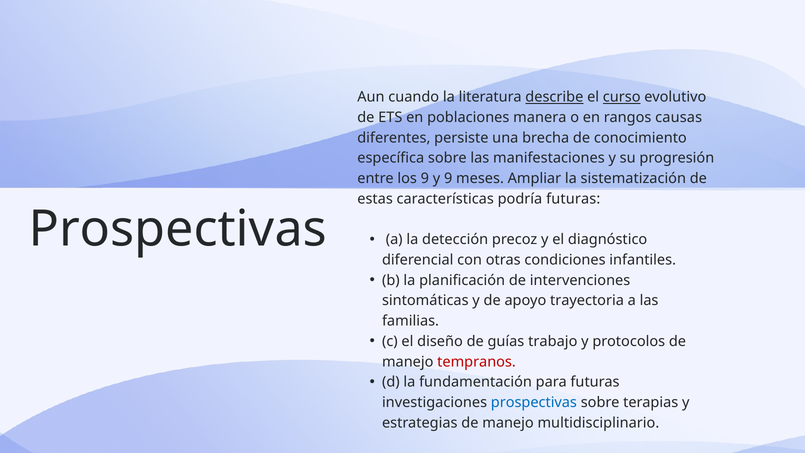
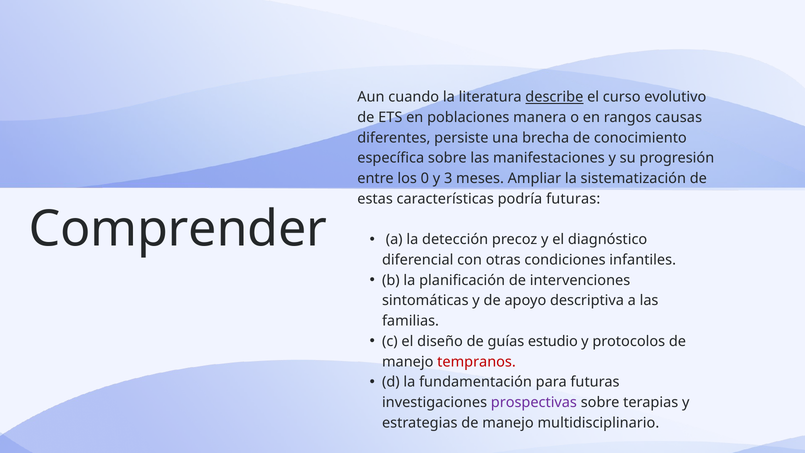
curso underline: present -> none (622, 97)
los 9: 9 -> 0 (425, 178)
y 9: 9 -> 3 (448, 178)
Prospectivas: Prospectivas -> Comprender (178, 229)
trayectoria: trayectoria -> descriptiva (587, 301)
trabajo: trabajo -> estudio (553, 341)
prospectivas colour: blue -> purple (534, 402)
